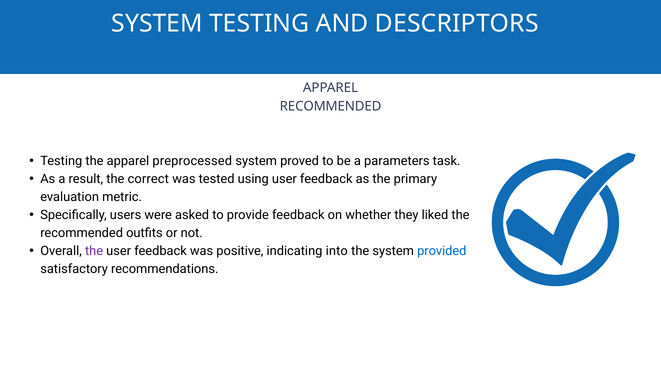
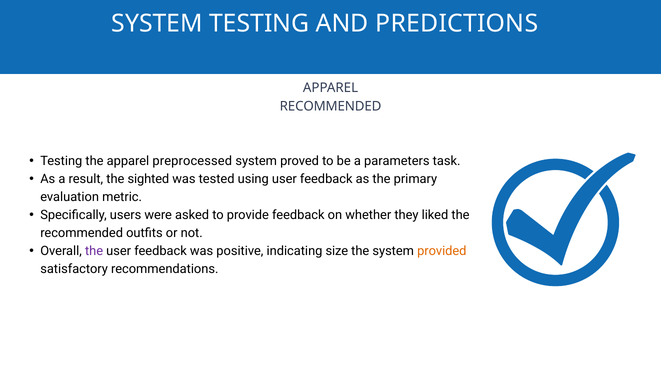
DESCRIPTORS: DESCRIPTORS -> PREDICTIONS (457, 24)
correct: correct -> sighted (148, 179)
into: into -> size (337, 251)
provided colour: blue -> orange (442, 251)
